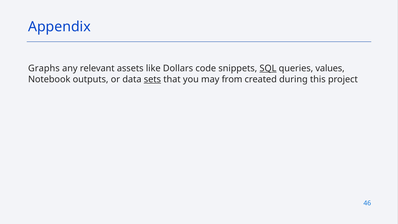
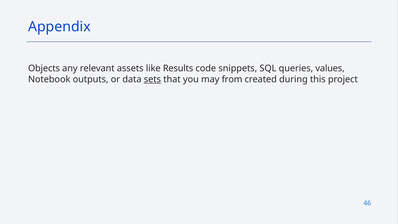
Graphs: Graphs -> Objects (44, 68)
Dollars: Dollars -> Results (178, 68)
SQL underline: present -> none (268, 68)
